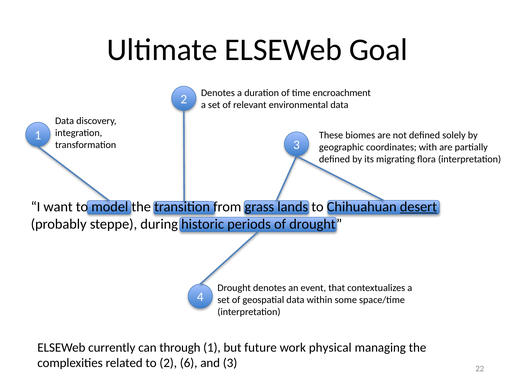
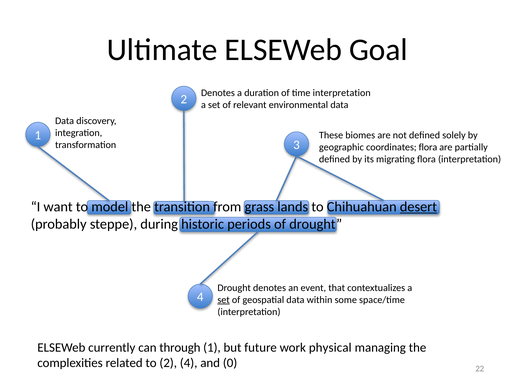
time encroachment: encroachment -> interpretation (342, 93)
coordinates with: with -> flora (428, 147)
set underline: none -> present (224, 300)
2 6: 6 -> 4 (189, 363)
and 3: 3 -> 0 (230, 363)
